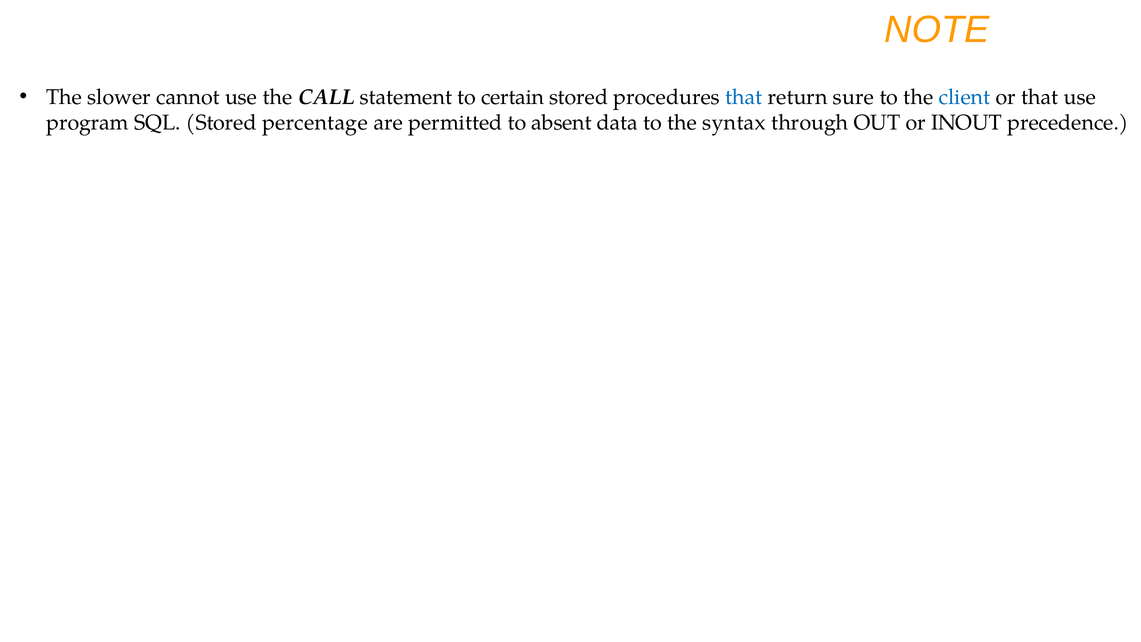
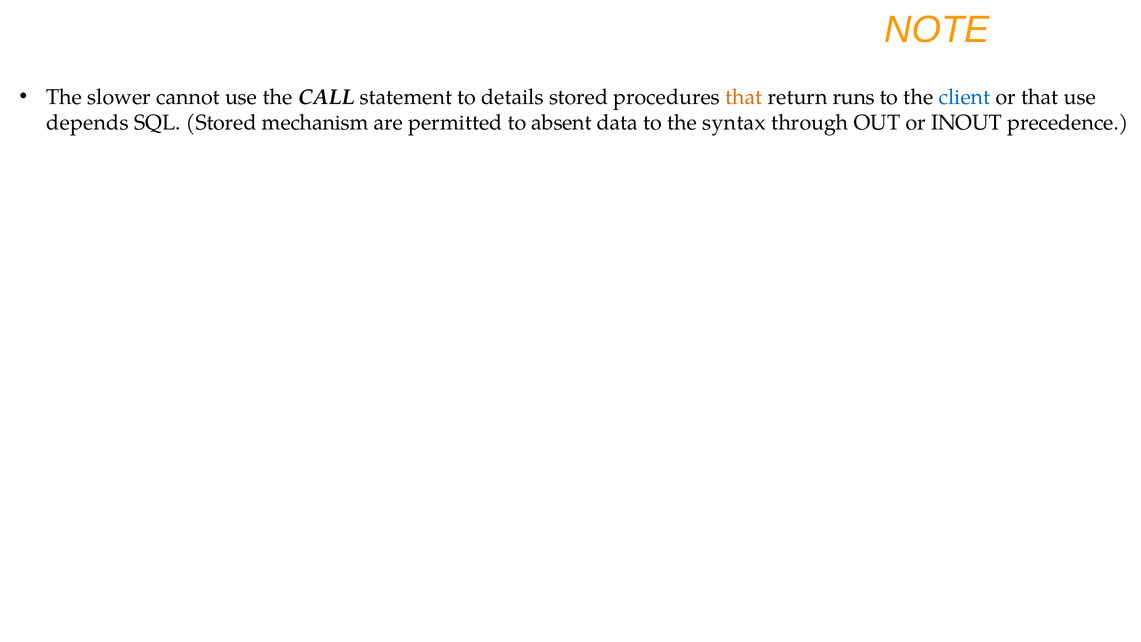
certain: certain -> details (512, 97)
that colour: blue -> orange (744, 97)
sure: sure -> runs (854, 97)
program: program -> depends (87, 123)
percentage: percentage -> mechanism (315, 123)
